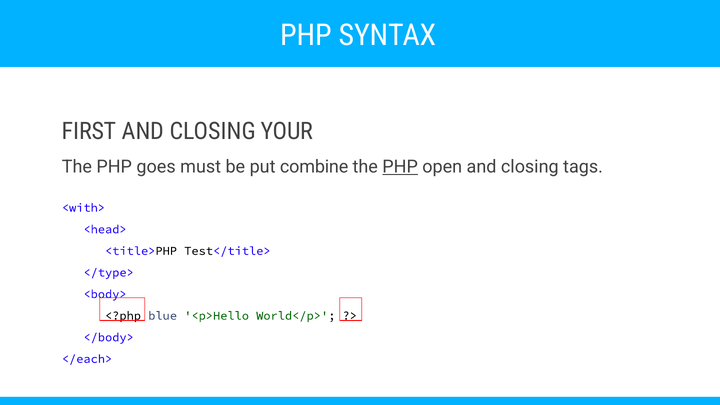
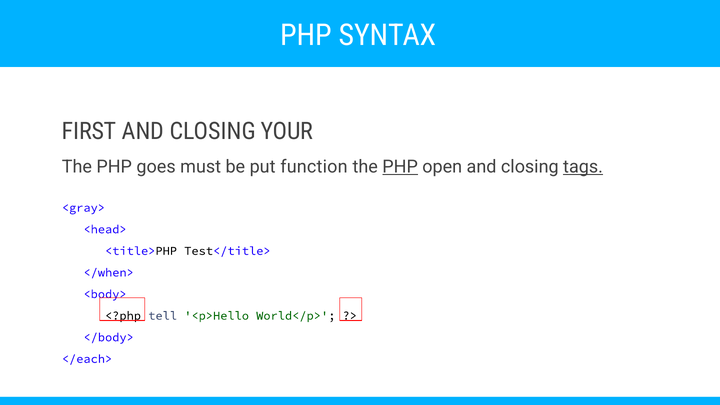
combine: combine -> function (314, 167)
tags underline: none -> present (583, 167)
<with>: <with> -> <gray> (83, 208)
</type>: </type> -> </when> (109, 273)
blue: blue -> tell (163, 316)
